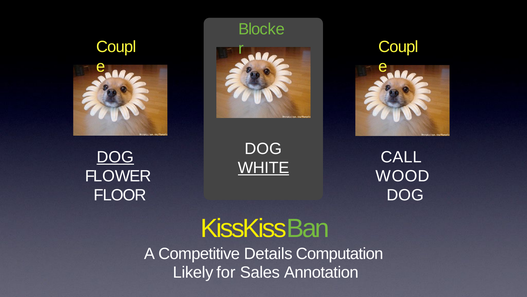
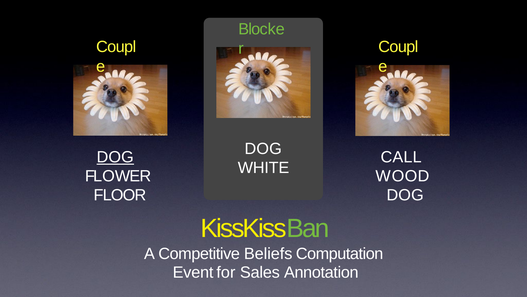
WHITE underline: present -> none (264, 168)
Details: Details -> Beliefs (268, 253)
Likely: Likely -> Event (193, 272)
